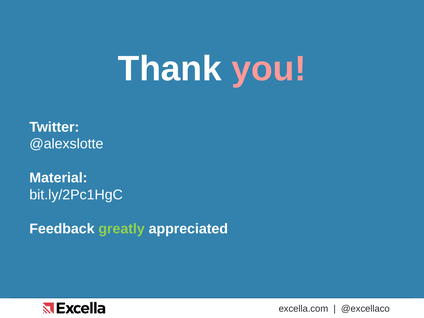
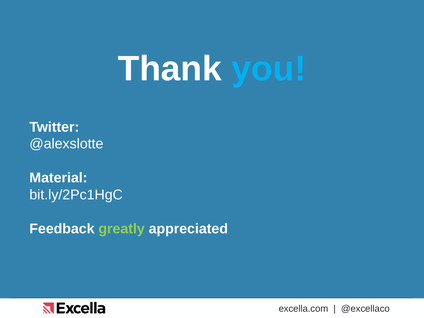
you colour: pink -> light blue (269, 69)
